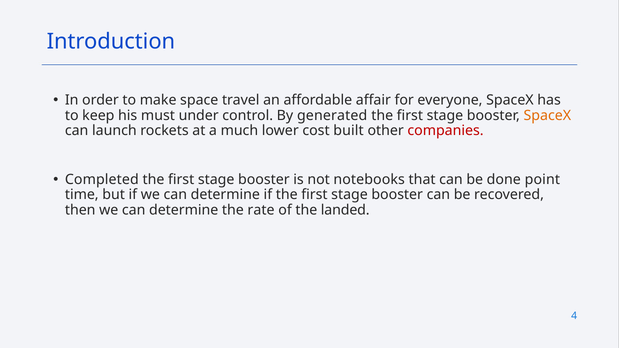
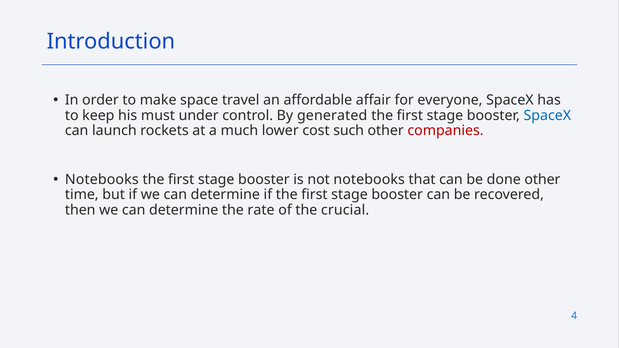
SpaceX colour: orange -> blue (547, 116)
built: built -> such (349, 131)
Completed: Completed -> Notebooks (102, 180)
done point: point -> other (542, 180)
landed: landed -> crucial (345, 210)
